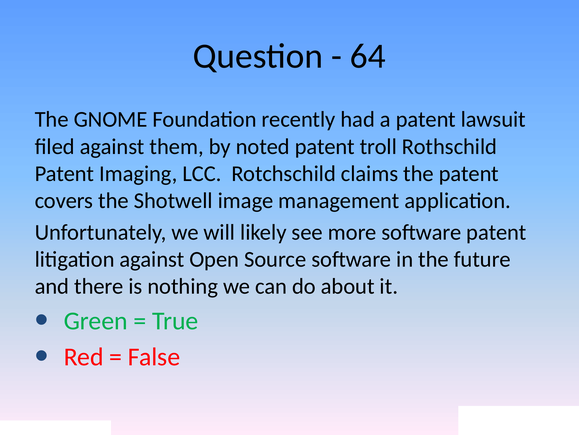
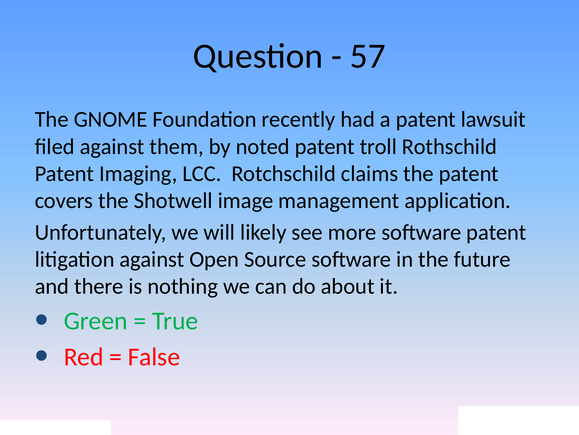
64: 64 -> 57 (368, 56)
